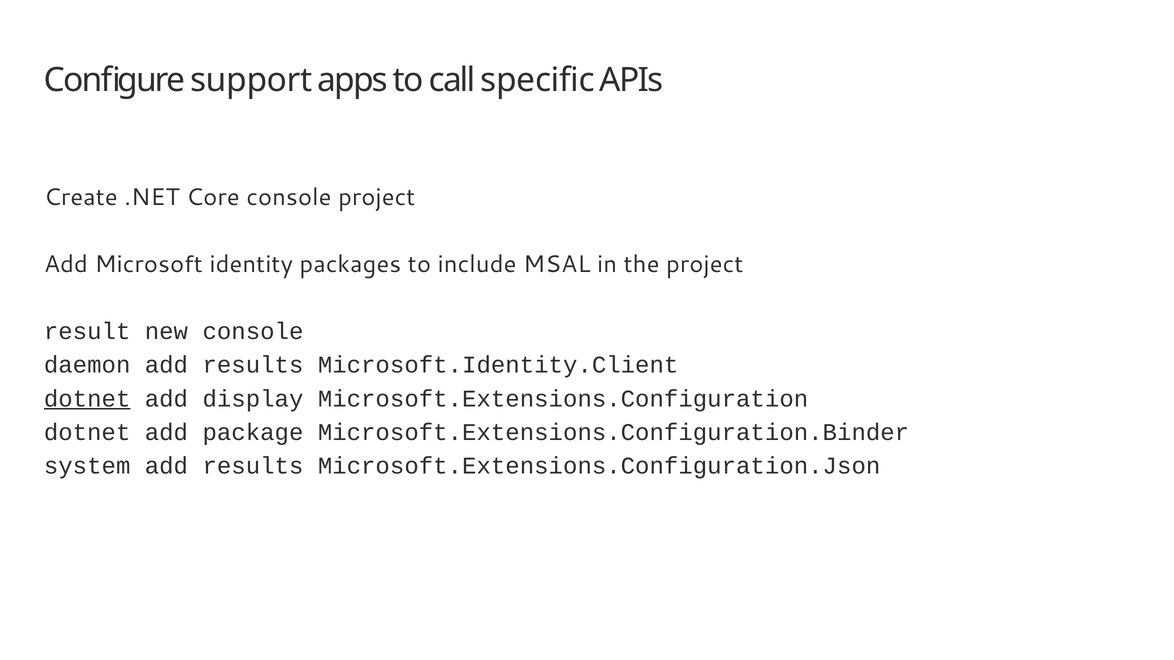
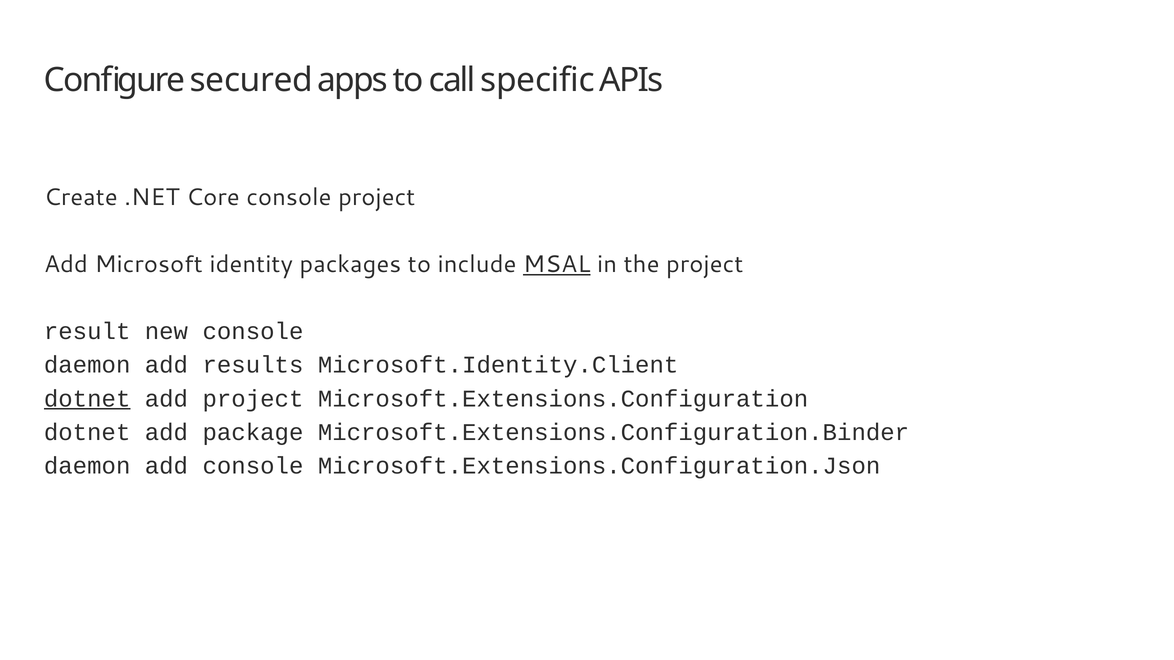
support: support -> secured (251, 80)
MSAL underline: none -> present (557, 264)
add display: display -> project (253, 399)
system: system -> daemon (87, 466)
results: results -> console (253, 466)
